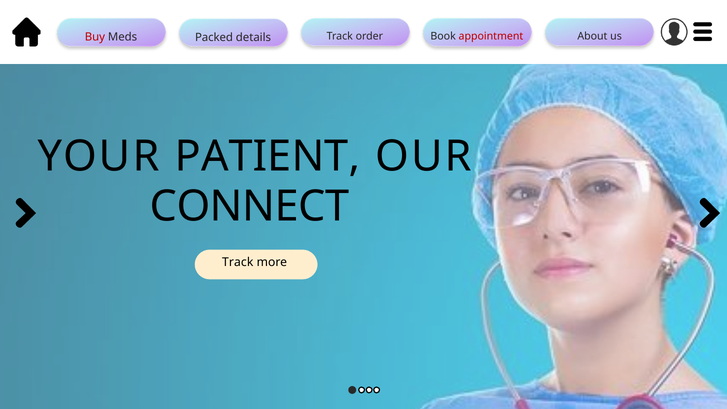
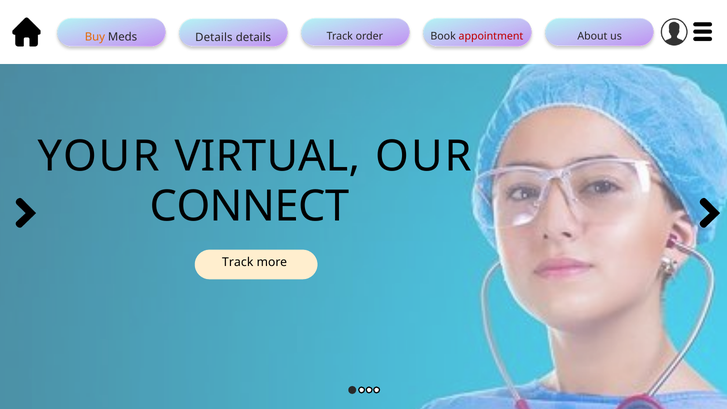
Buy colour: red -> orange (95, 37)
Packed: Packed -> Details (214, 37)
PATIENT: PATIENT -> VIRTUAL (267, 156)
